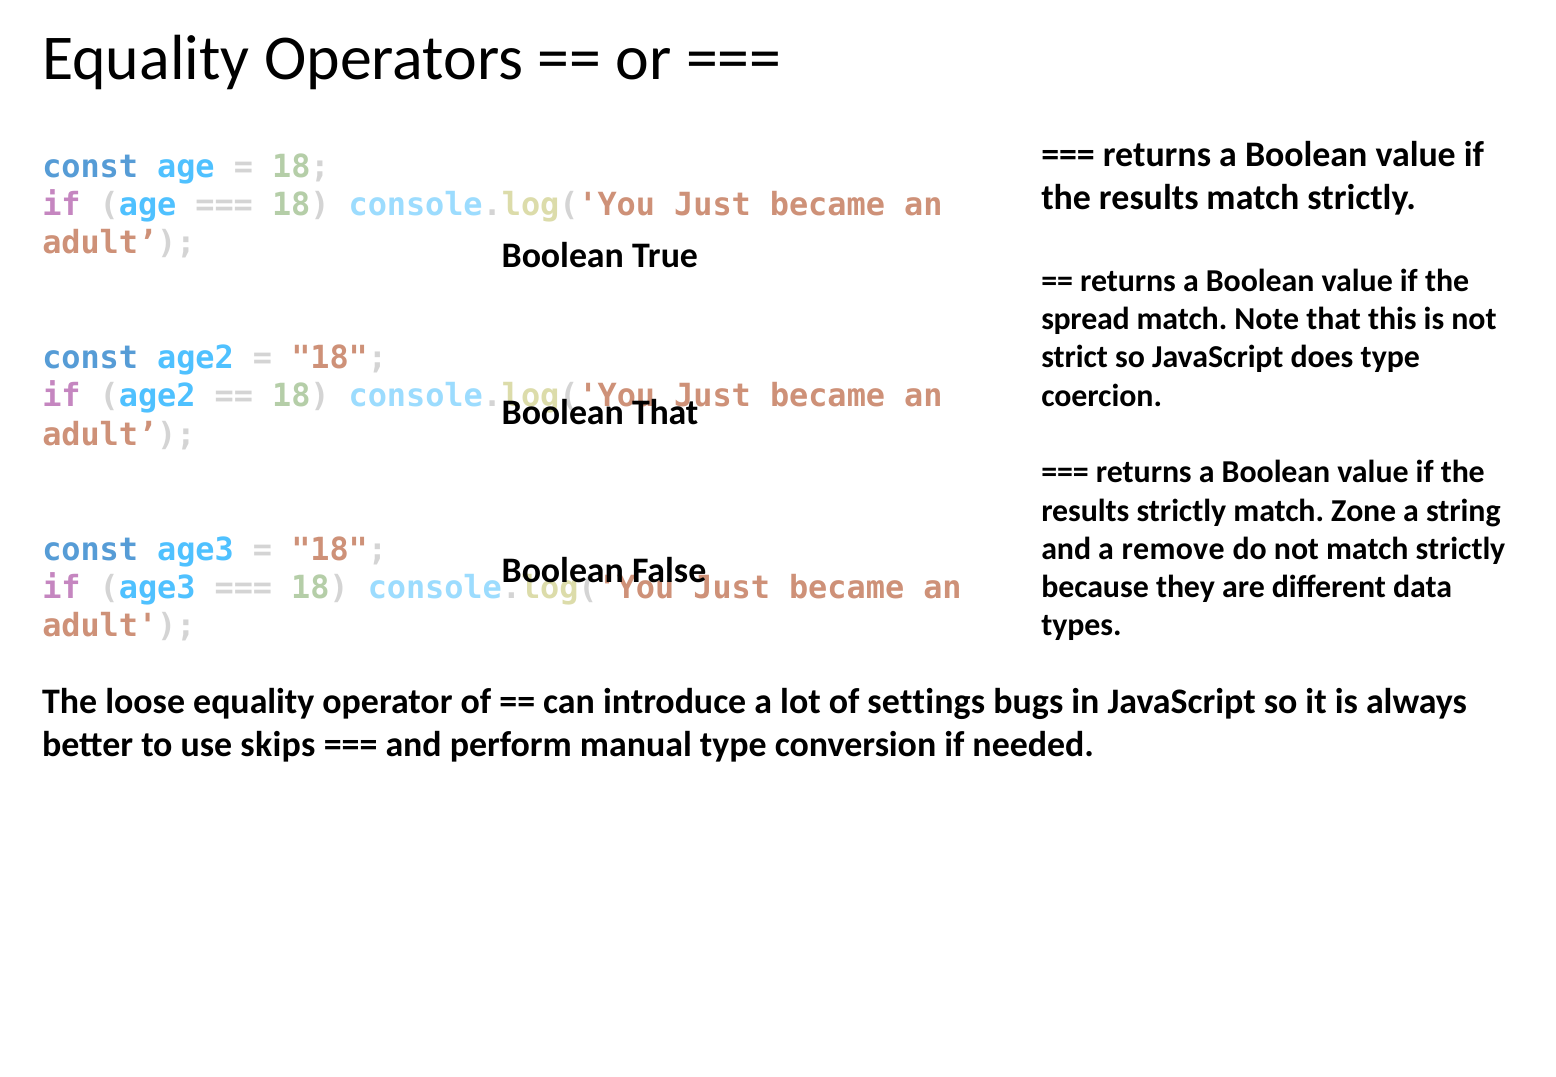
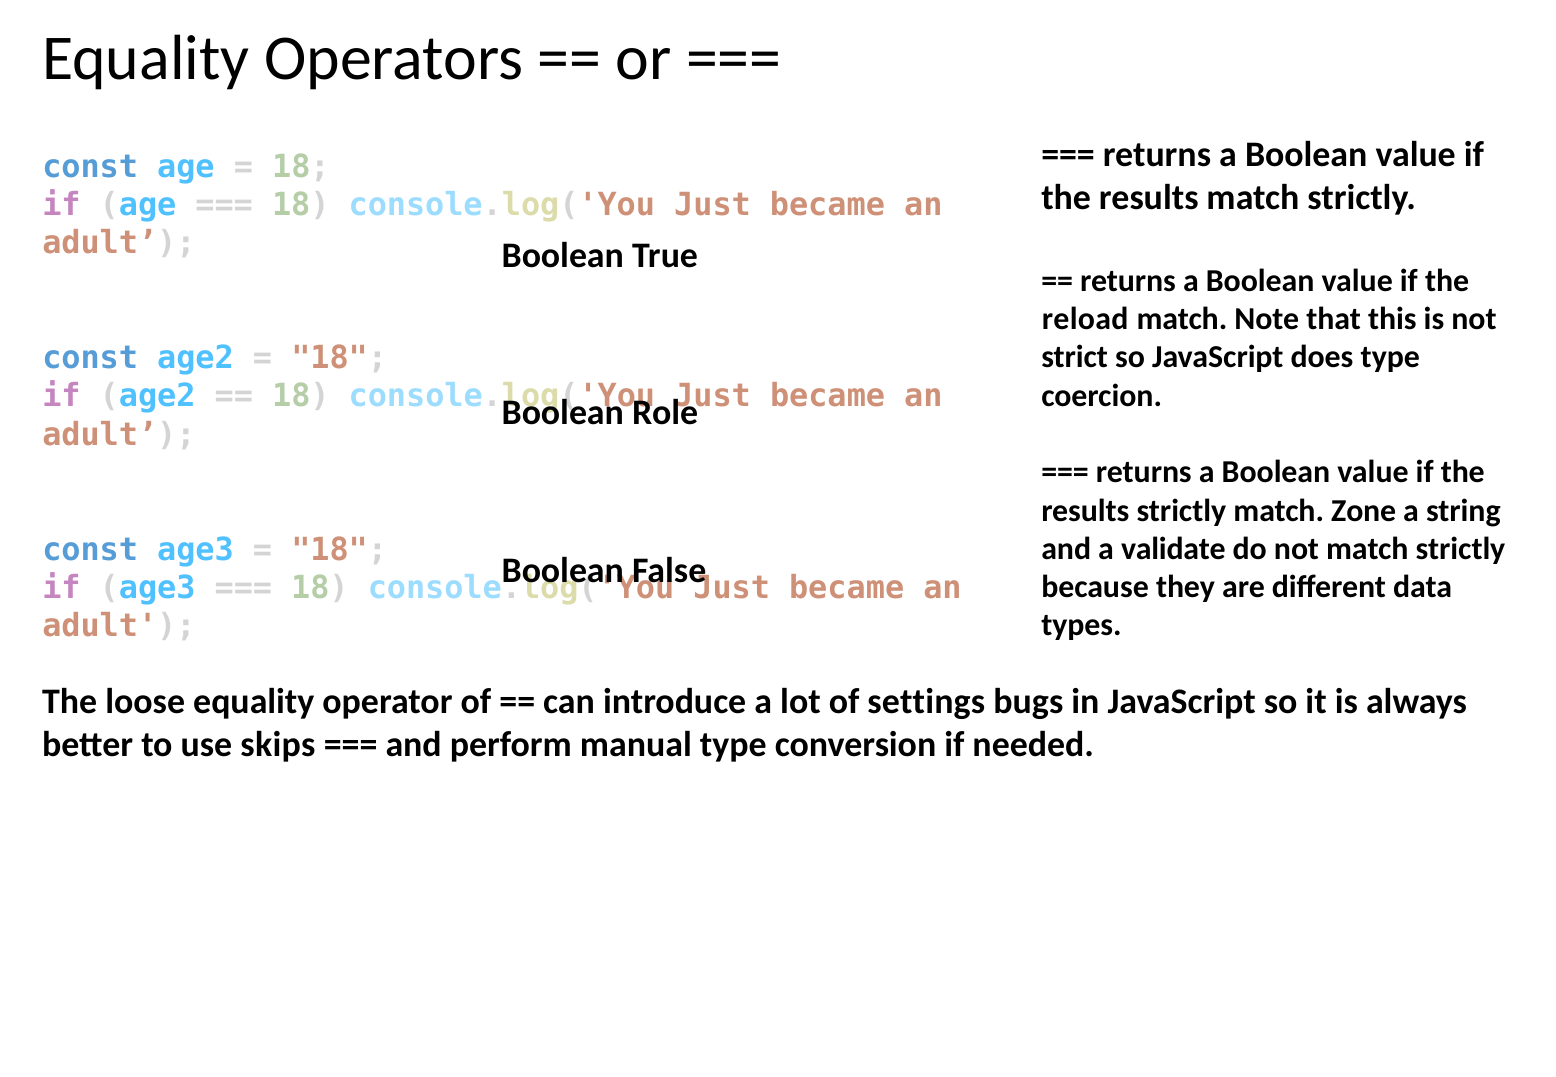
spread: spread -> reload (1085, 319)
That: That -> Role (665, 413)
remove: remove -> validate (1173, 549)
